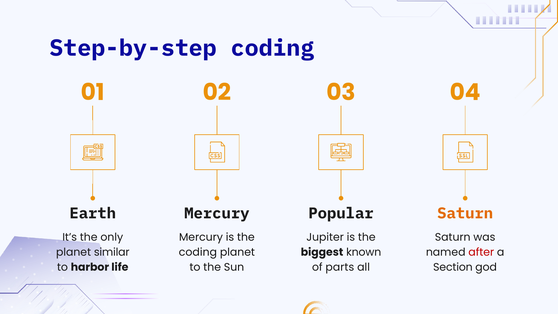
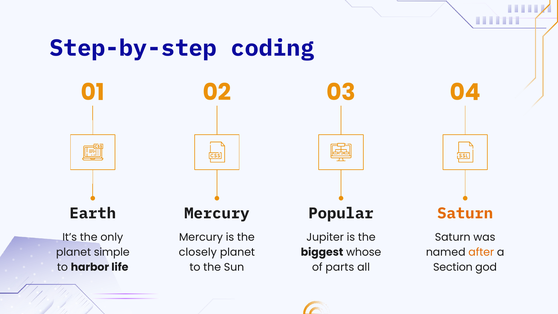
similar: similar -> simple (112, 252)
coding: coding -> closely (198, 252)
known: known -> whose (364, 252)
after colour: red -> orange (481, 252)
